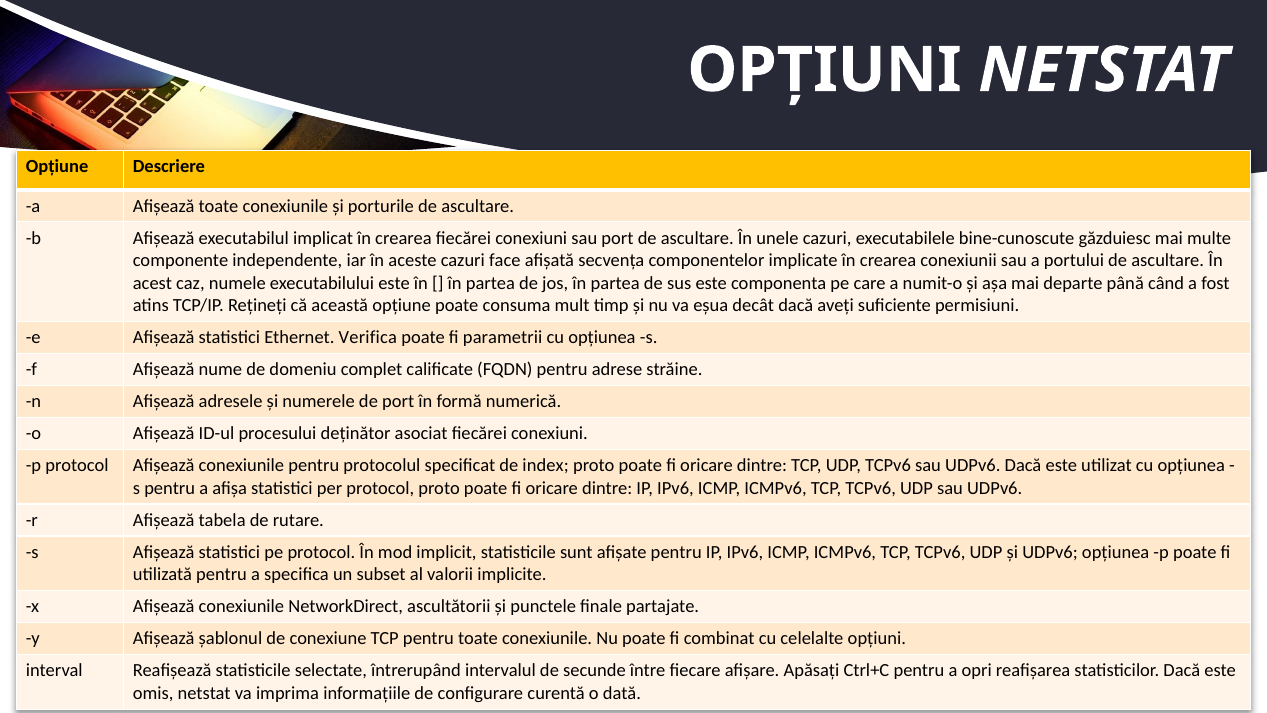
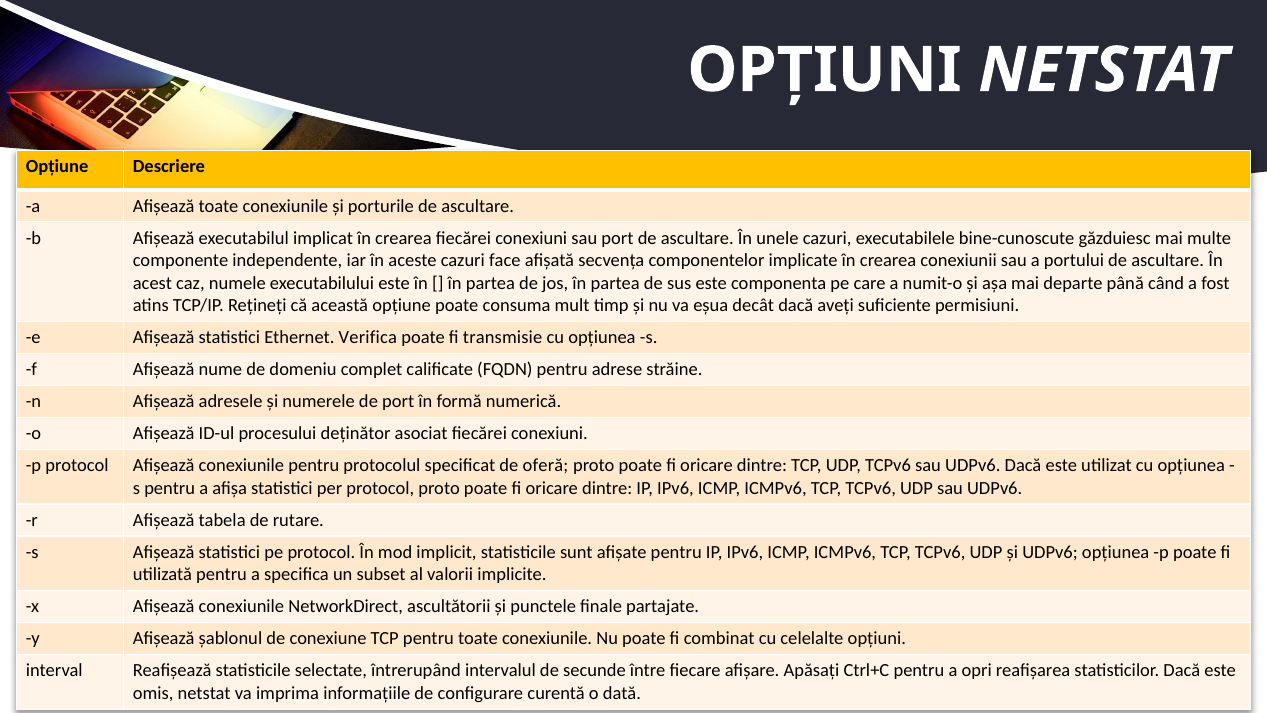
parametrii: parametrii -> transmisie (503, 337)
index: index -> oferă (546, 466)
